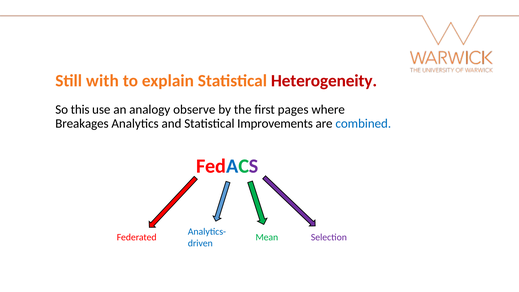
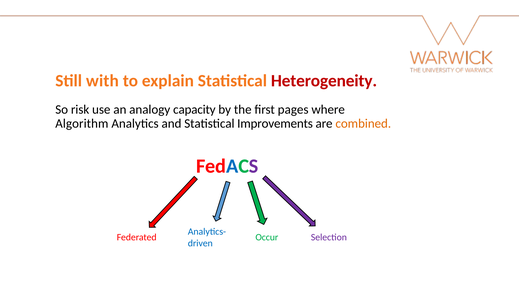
this: this -> risk (80, 110)
observe: observe -> capacity (194, 110)
Breakages: Breakages -> Algorithm (82, 124)
combined colour: blue -> orange (363, 124)
Mean: Mean -> Occur (267, 237)
